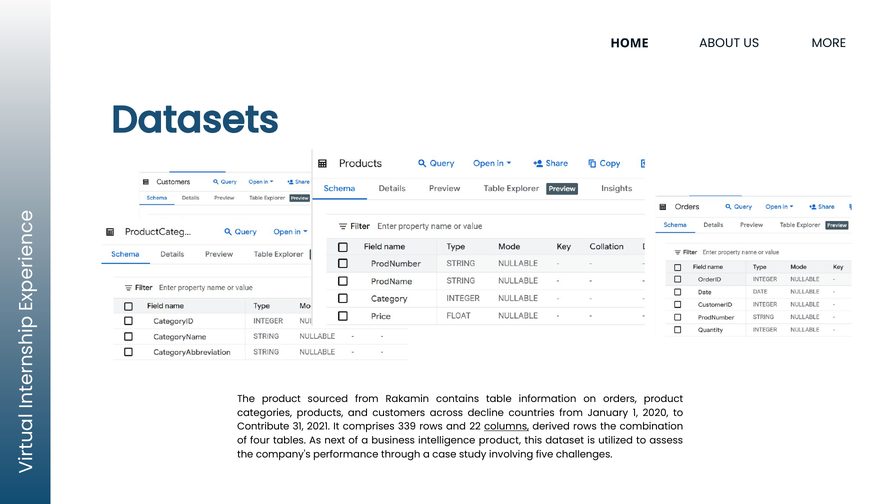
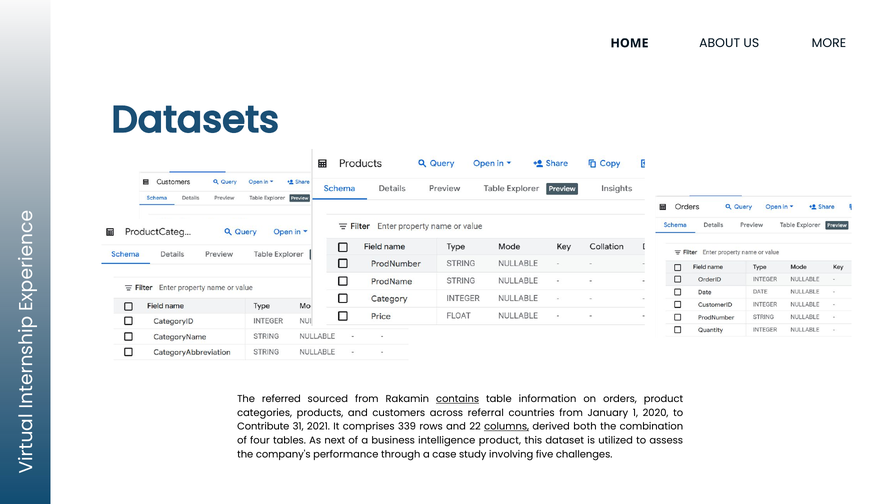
The product: product -> referred (281, 398)
contains underline: none -> present (458, 398)
decline: decline -> referral (486, 412)
derived rows: rows -> both (585, 426)
